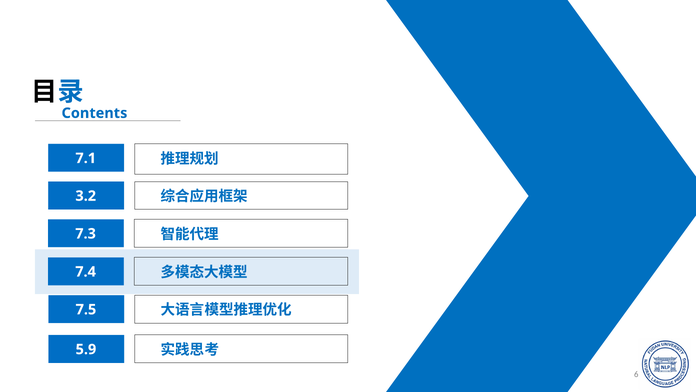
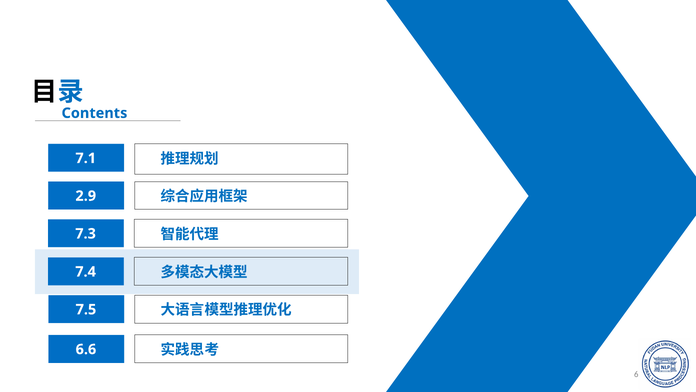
3.2: 3.2 -> 2.9 (86, 196)
5.9: 5.9 -> 6.6 (86, 349)
